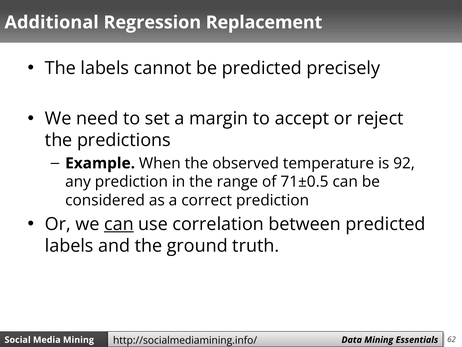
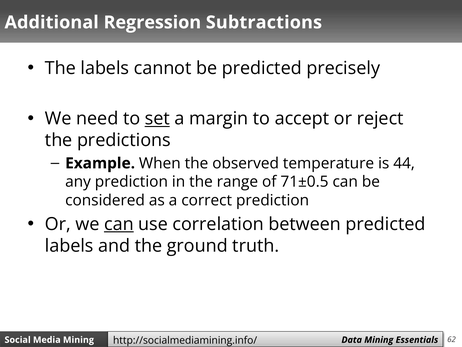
Replacement: Replacement -> Subtractions (264, 22)
set underline: none -> present (157, 119)
92: 92 -> 44 (404, 163)
